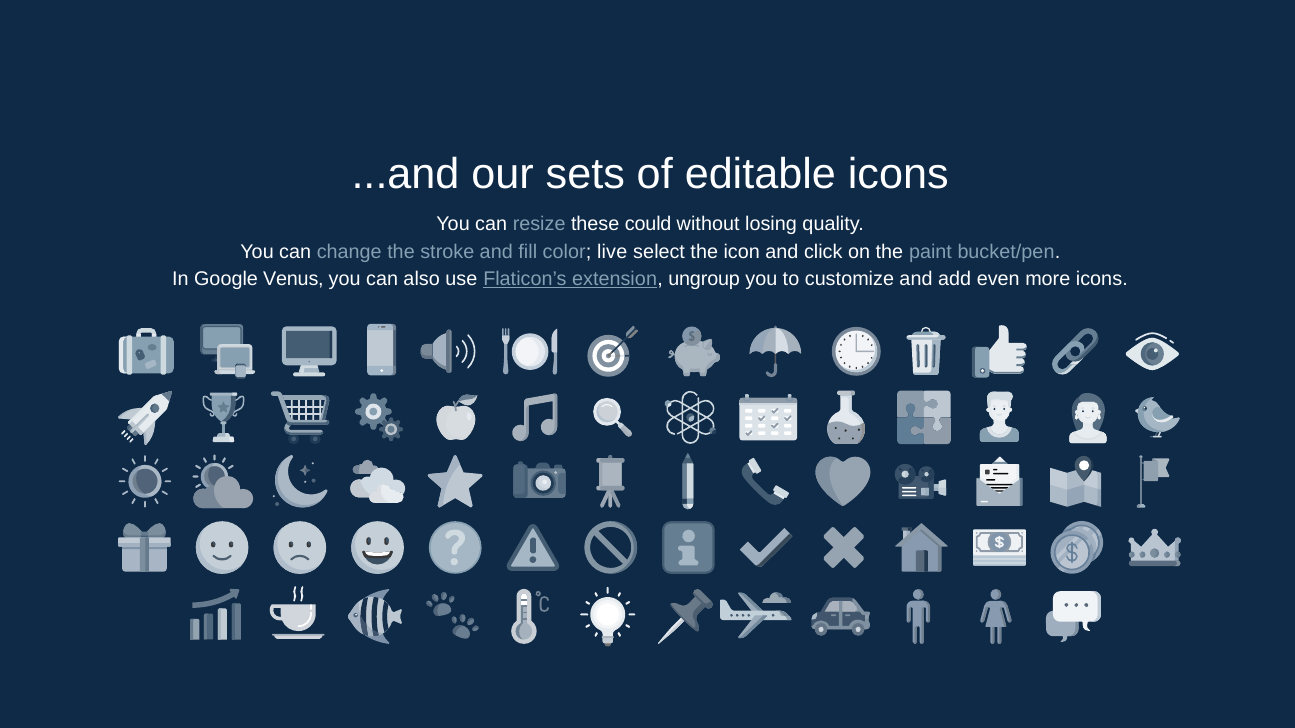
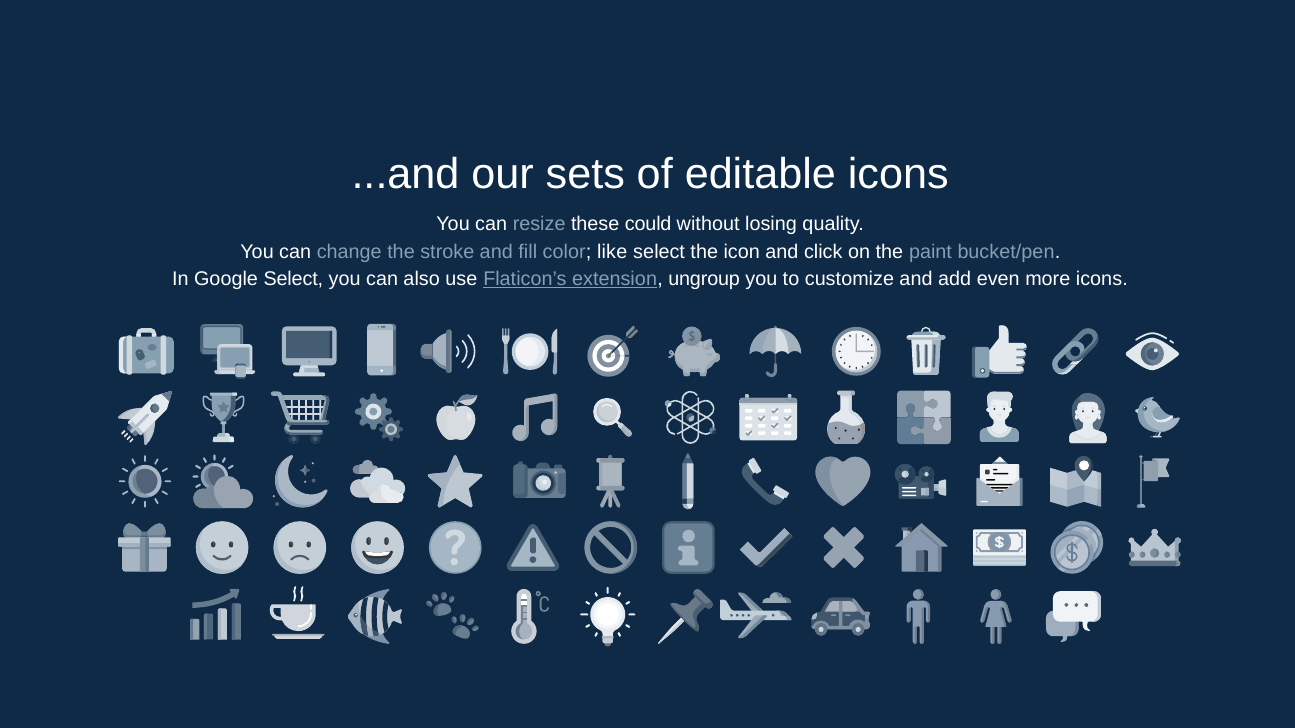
live: live -> like (612, 252)
Google Venus: Venus -> Select (293, 279)
